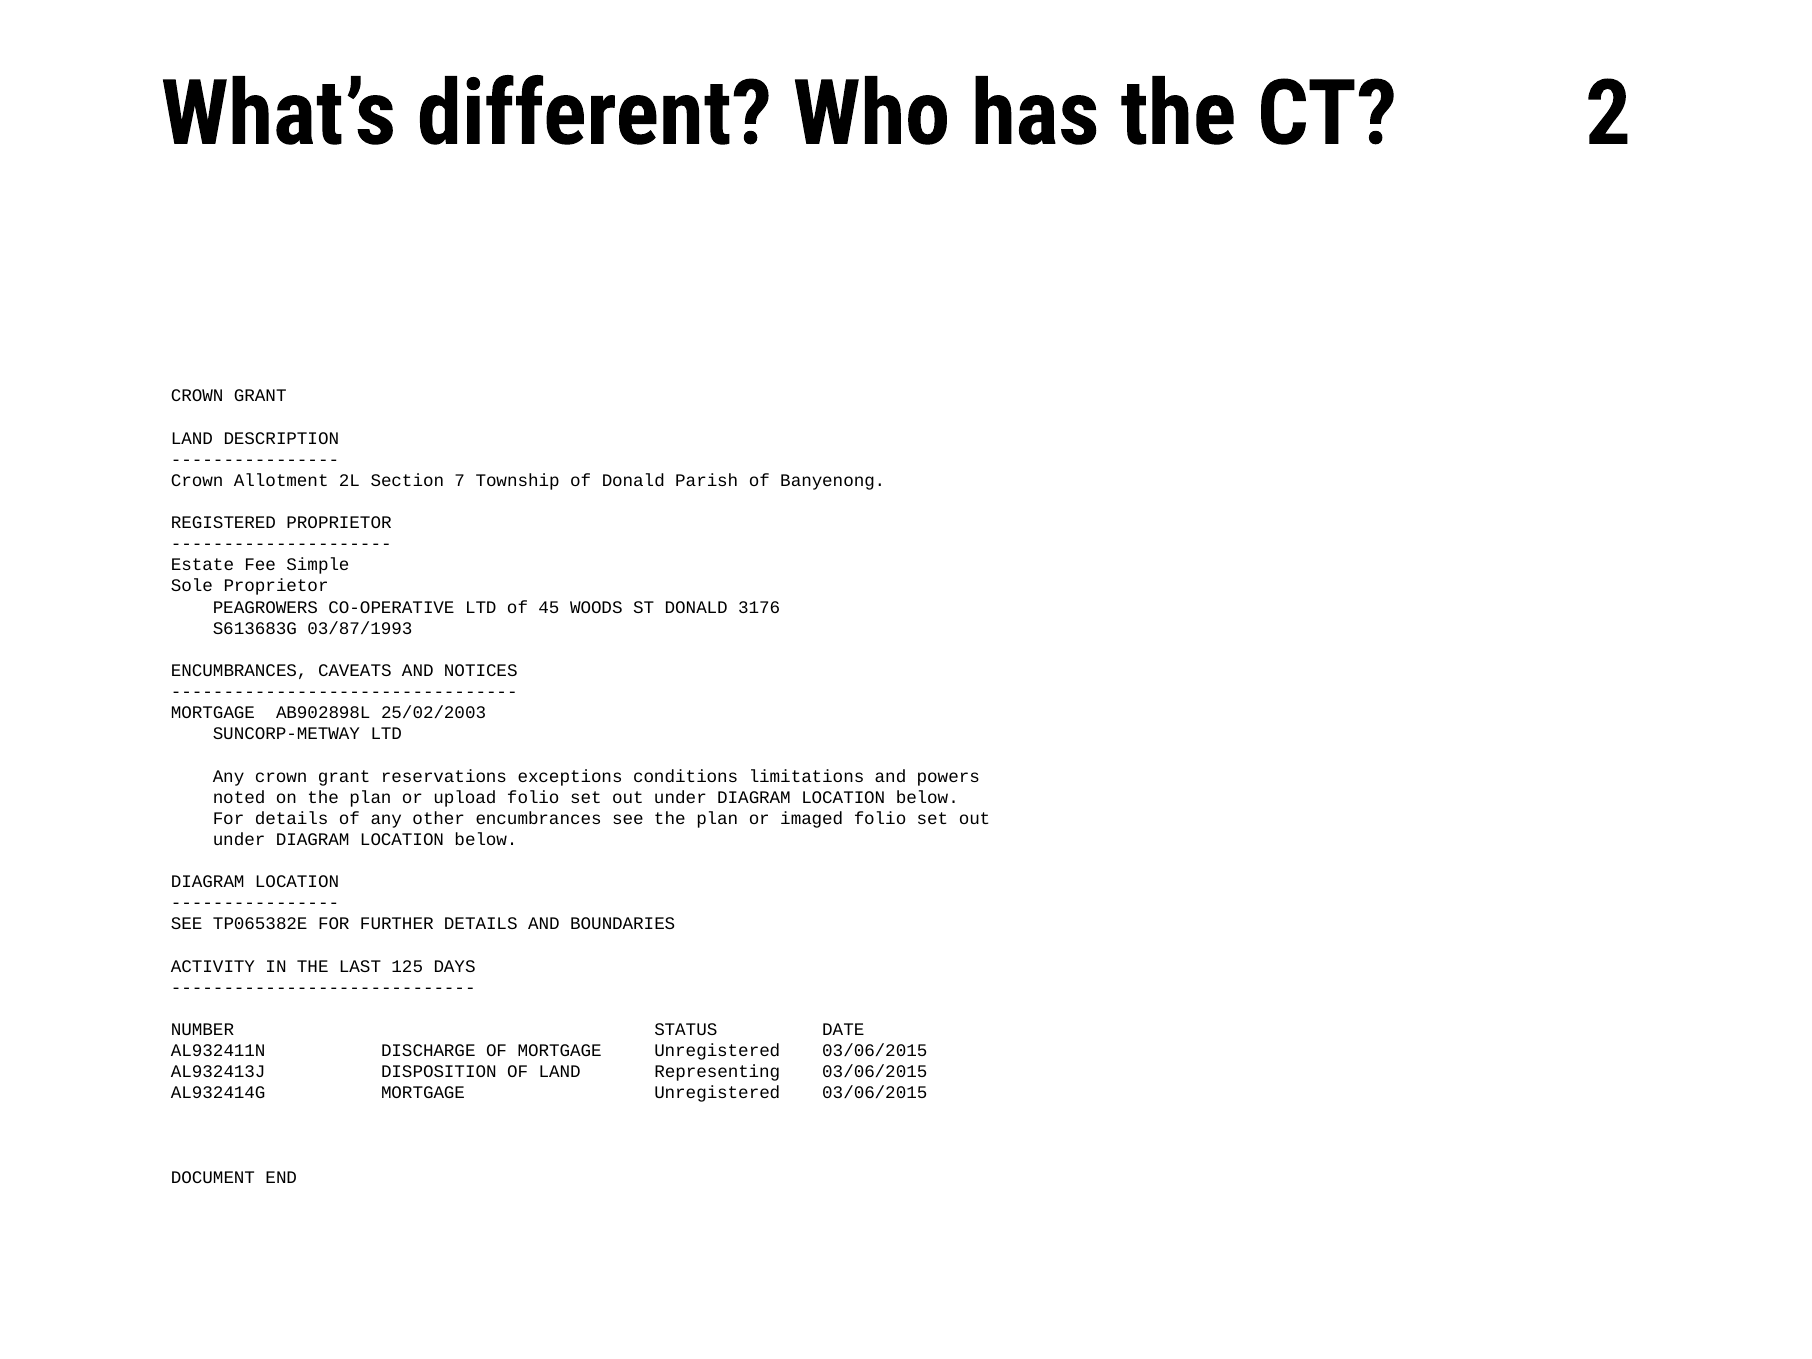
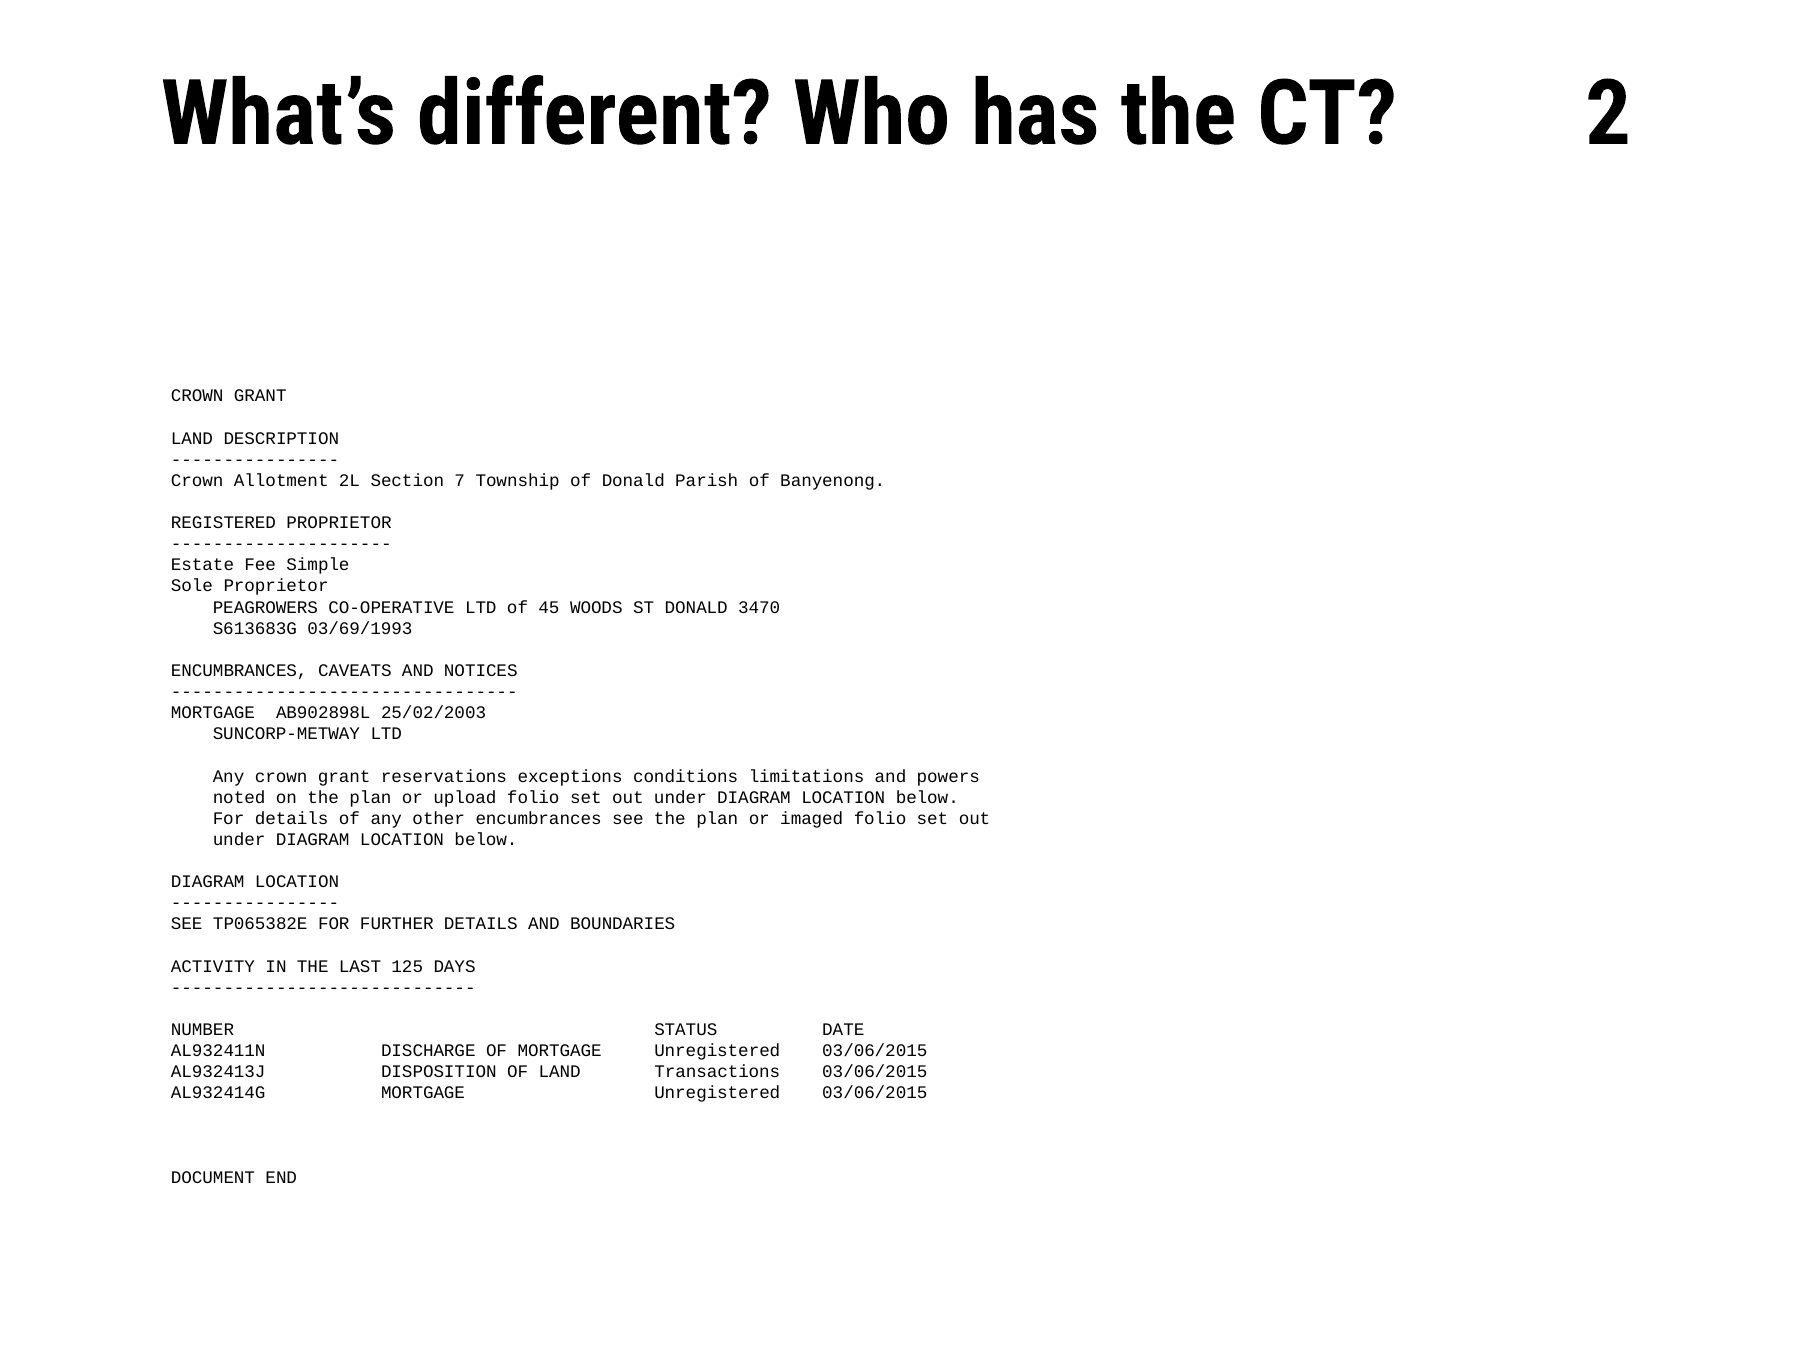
3176: 3176 -> 3470 (759, 607)
03/87/1993: 03/87/1993 -> 03/69/1993 (360, 628)
Representing: Representing -> Transactions (717, 1072)
